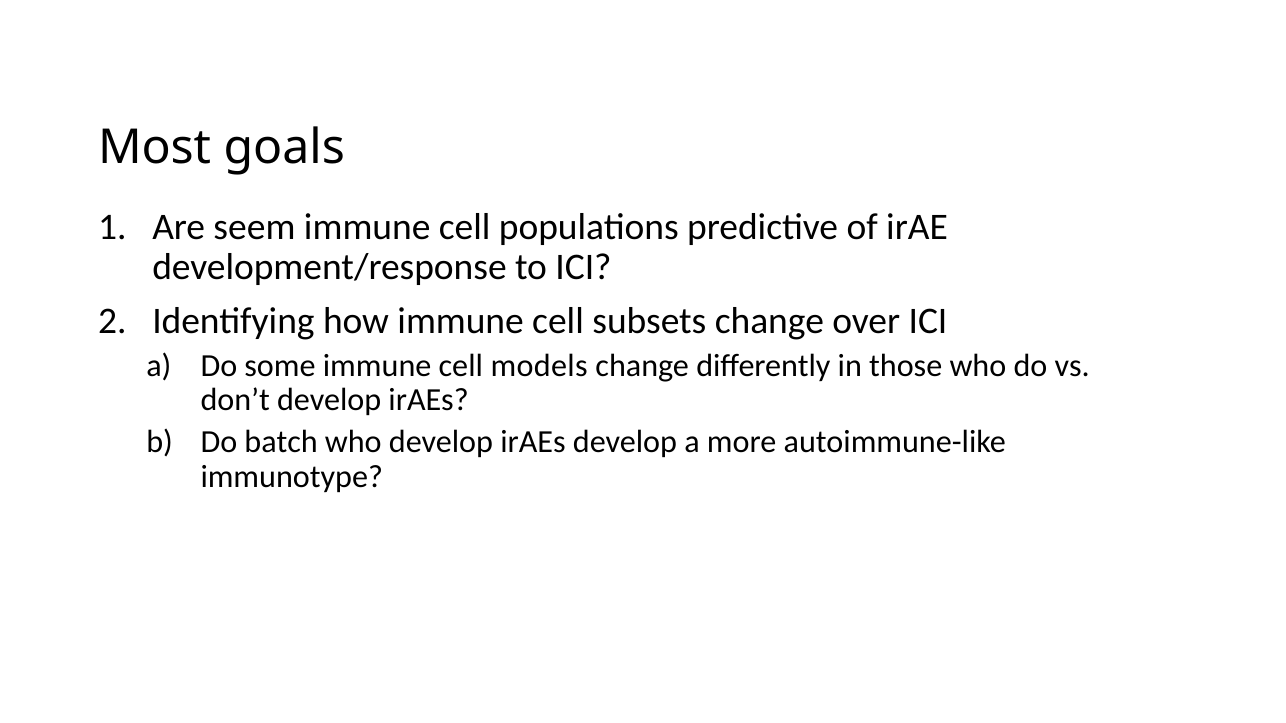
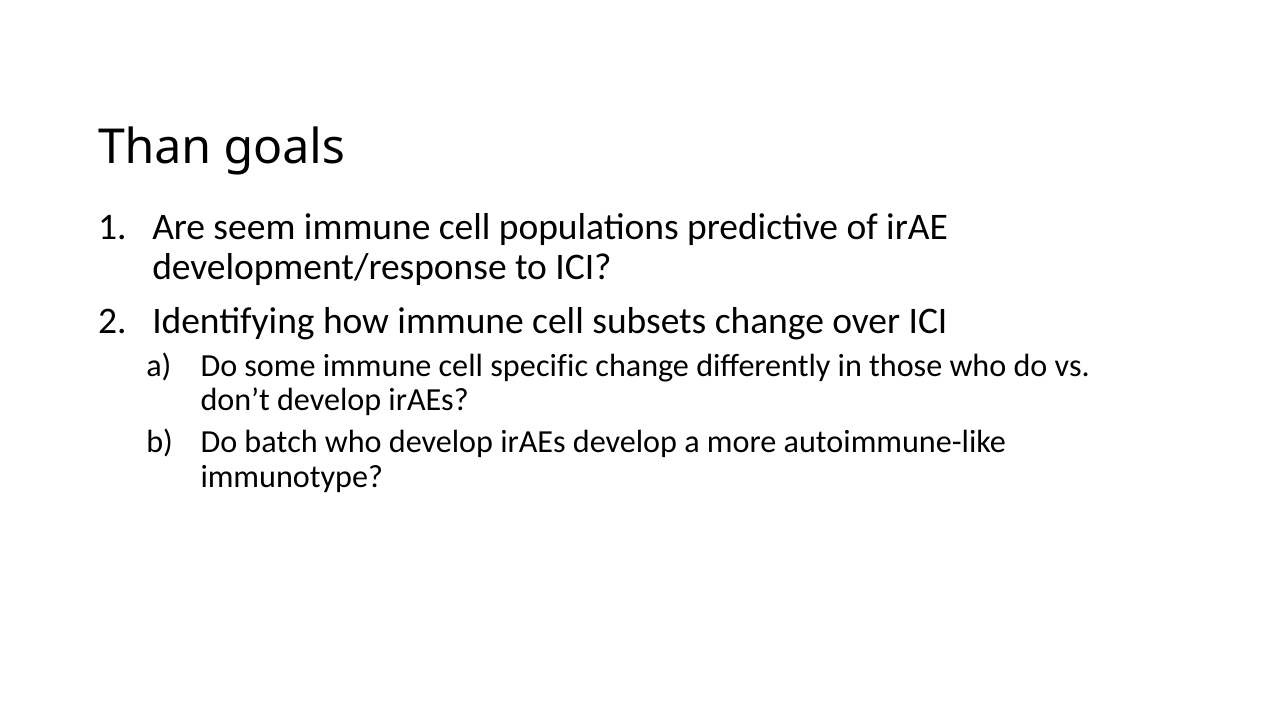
Most: Most -> Than (155, 148)
models: models -> specific (539, 366)
